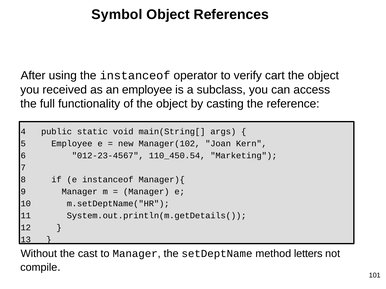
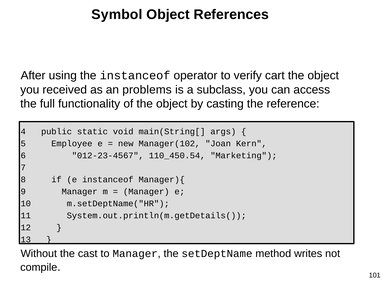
an employee: employee -> problems (147, 90)
letters: letters -> writes (308, 254)
